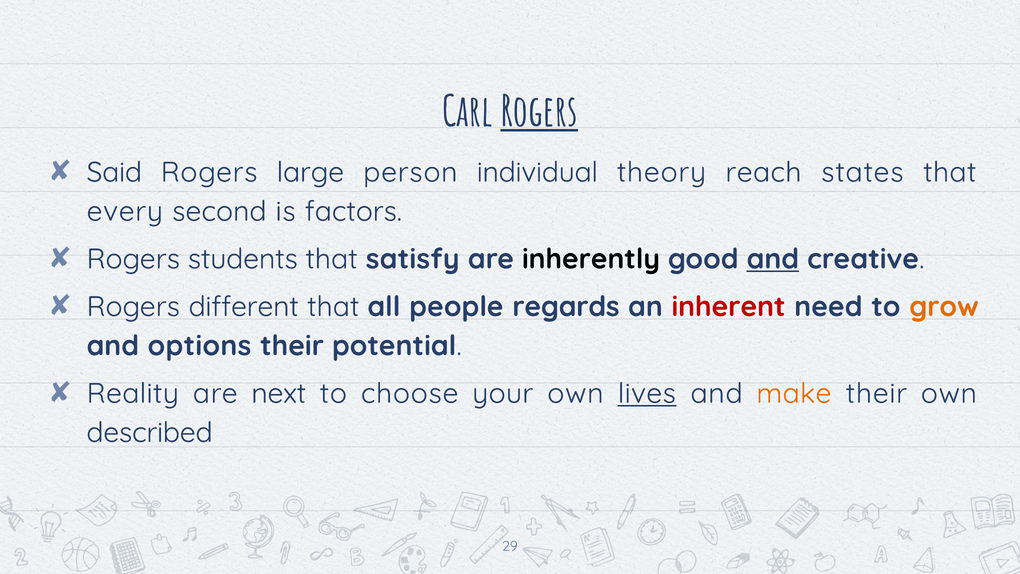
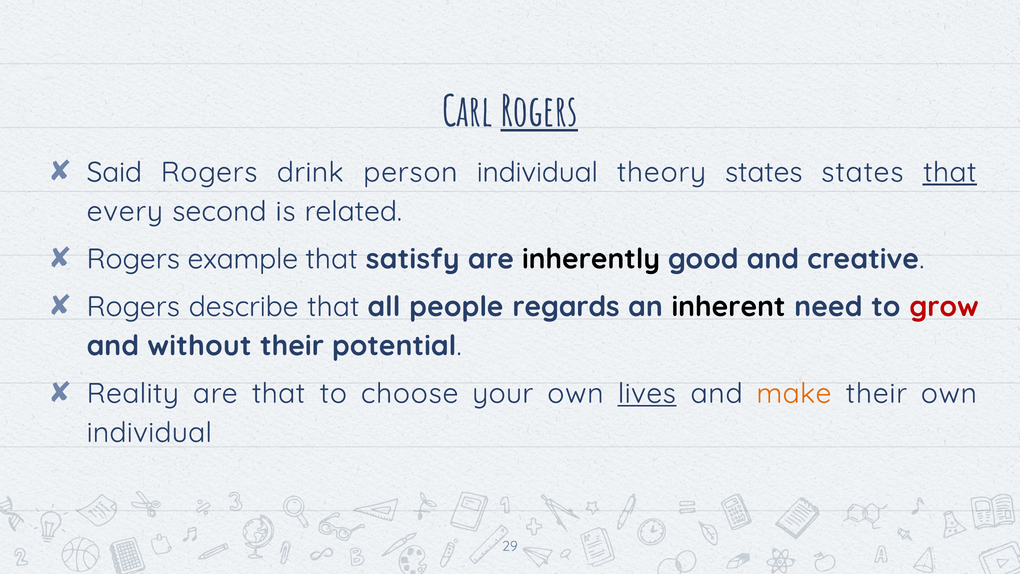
large: large -> drink (310, 172)
theory reach: reach -> states (764, 172)
that underline: none -> present (950, 172)
factors: factors -> related (353, 211)
students: students -> example (243, 259)
and underline: present -> none (773, 259)
different: different -> describe (244, 307)
inherent colour: red -> black (729, 307)
grow colour: orange -> red (944, 307)
options: options -> without (199, 346)
are next: next -> that (279, 393)
described: described -> individual (149, 432)
